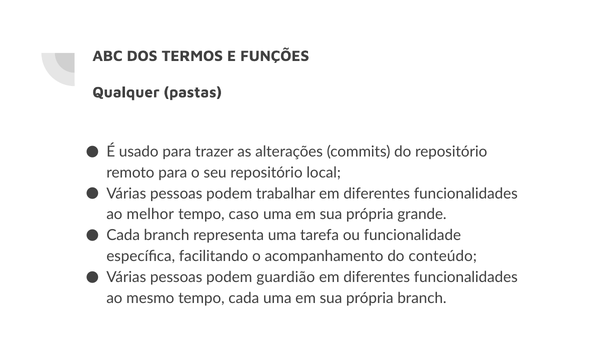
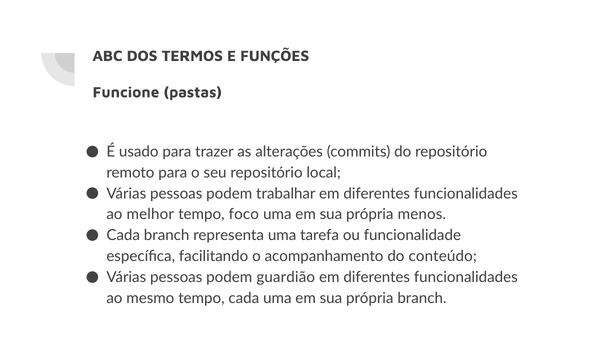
Qualquer: Qualquer -> Funcione (126, 92)
caso: caso -> foco (244, 214)
grande: grande -> menos (422, 214)
